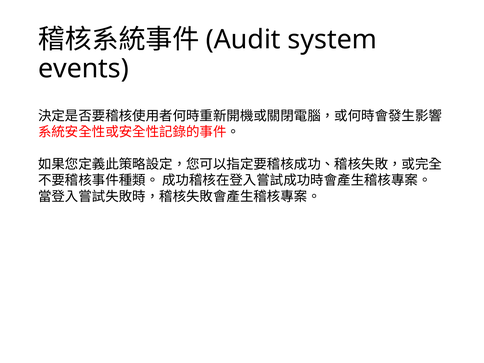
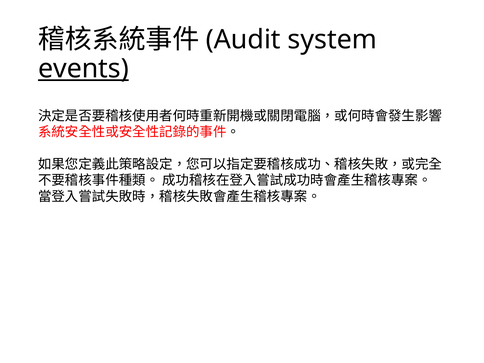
events underline: none -> present (83, 69)
